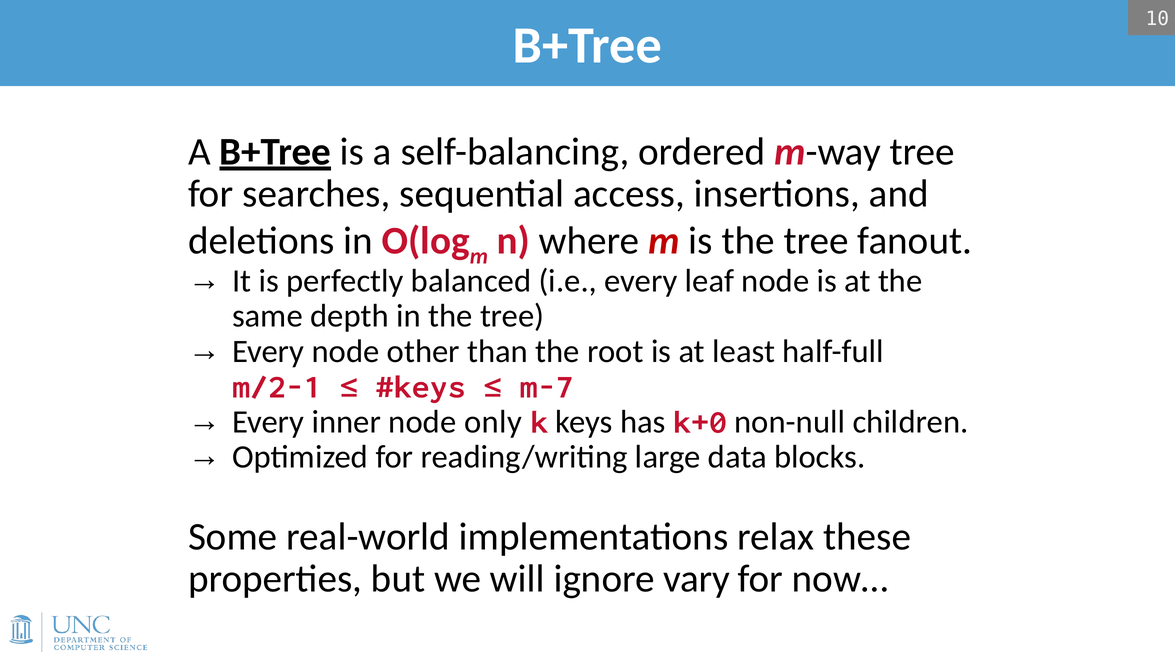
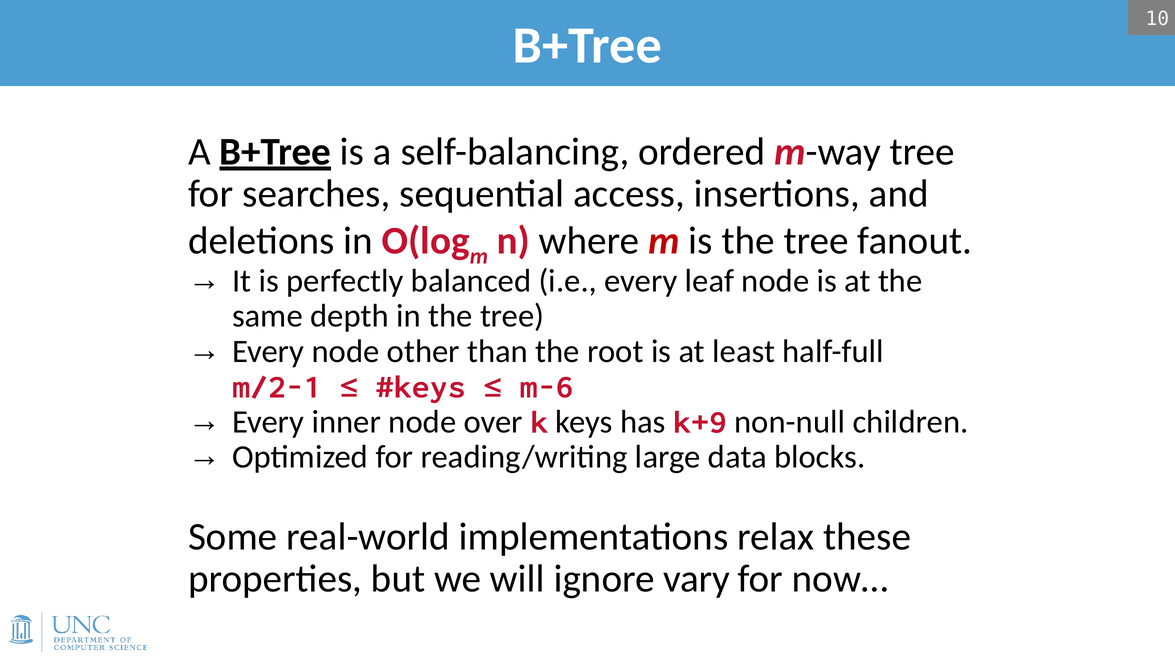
m-7: m-7 -> m-6 (547, 387)
only: only -> over (493, 422)
k+0: k+0 -> k+9 (700, 422)
